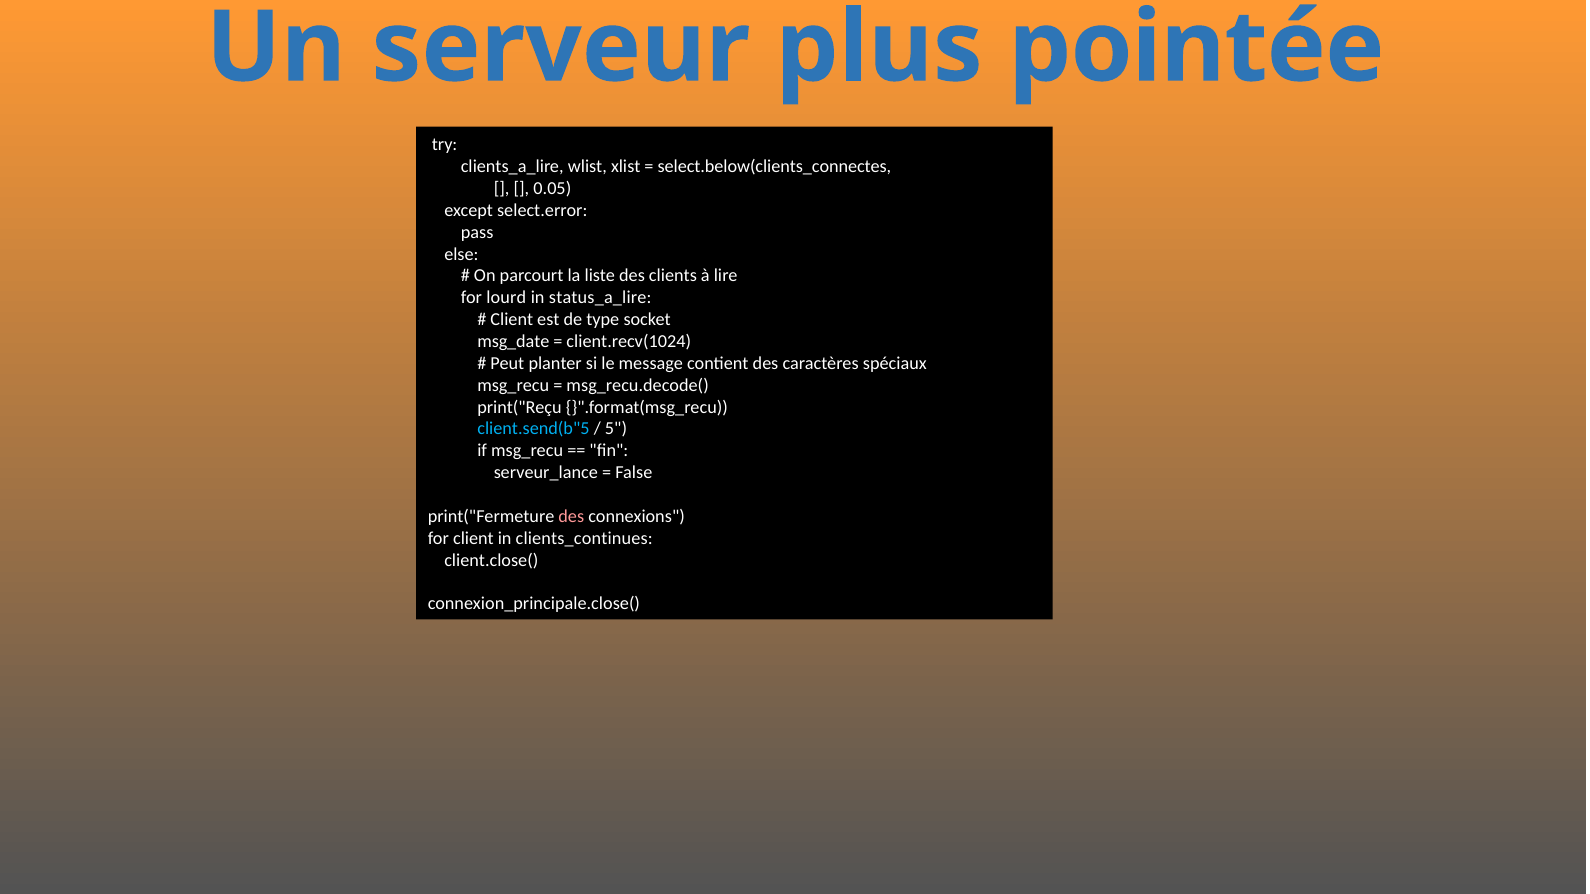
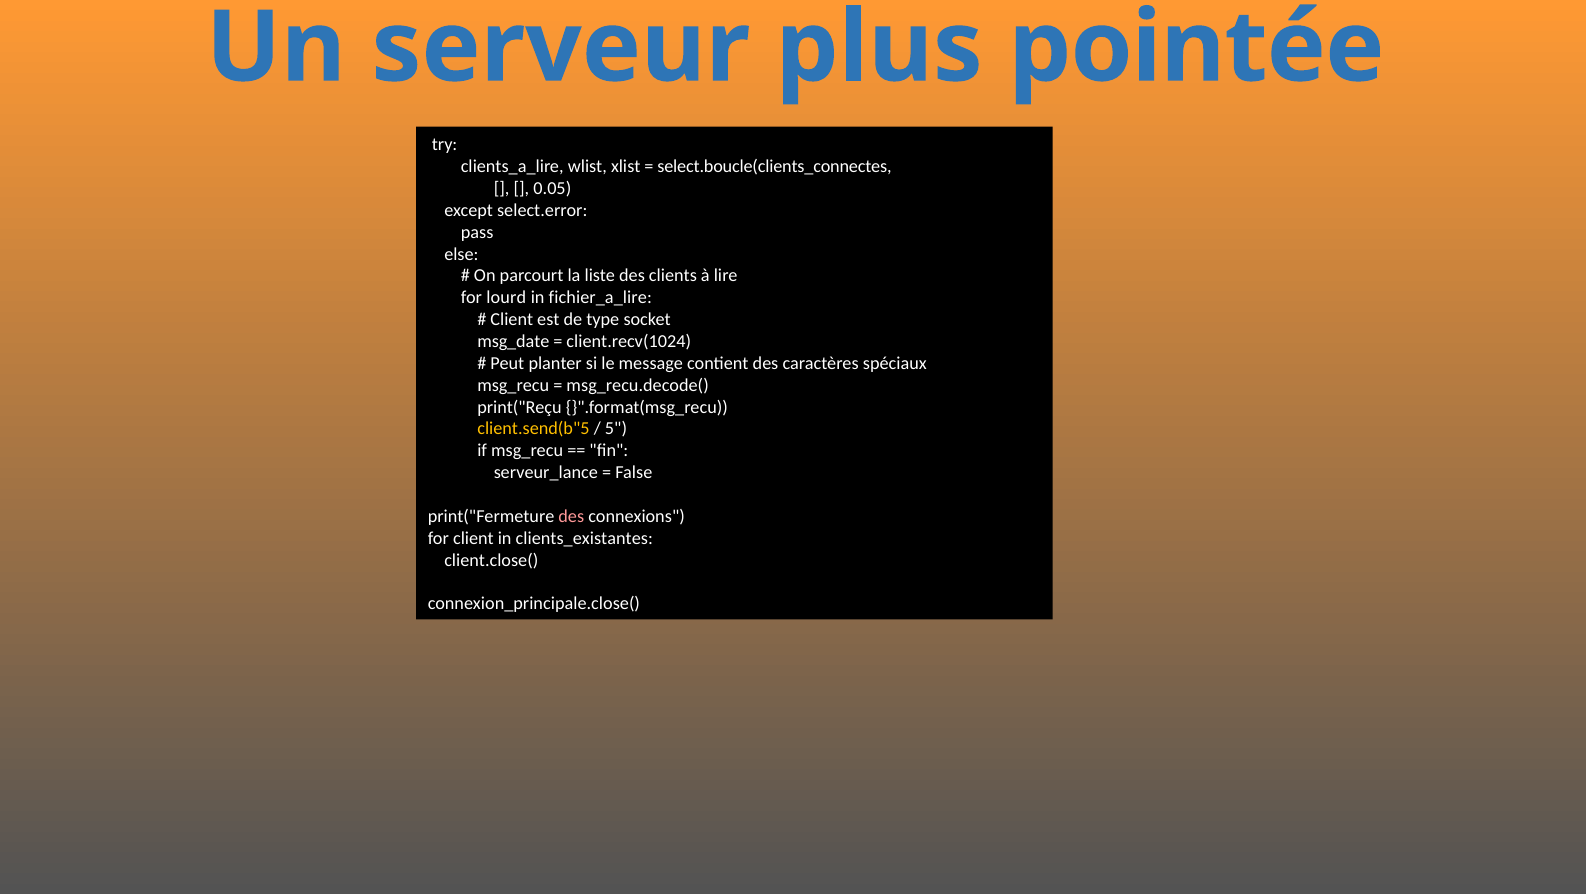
select.below(clients_connectes: select.below(clients_connectes -> select.boucle(clients_connectes (775, 167)
status_a_lire: status_a_lire -> fichier_a_lire (600, 298)
client.send(b"5 colour: light blue -> yellow (533, 429)
clients_continues: clients_continues -> clients_existantes (584, 539)
